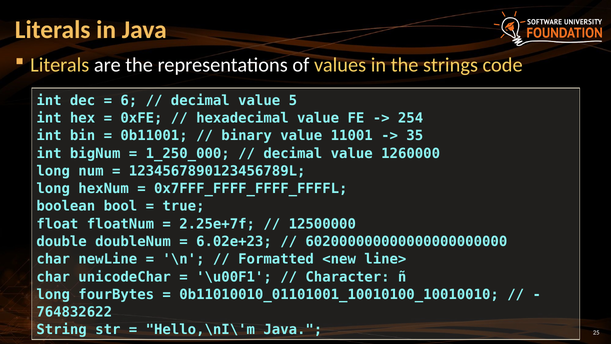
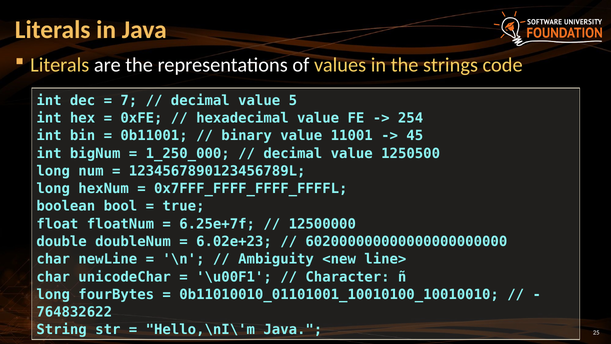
6: 6 -> 7 (129, 100)
35: 35 -> 45 (415, 136)
1260000: 1260000 -> 1250500 (411, 153)
2.25e+7f: 2.25e+7f -> 6.25e+7f (217, 224)
Formatted: Formatted -> Ambiguity (276, 259)
